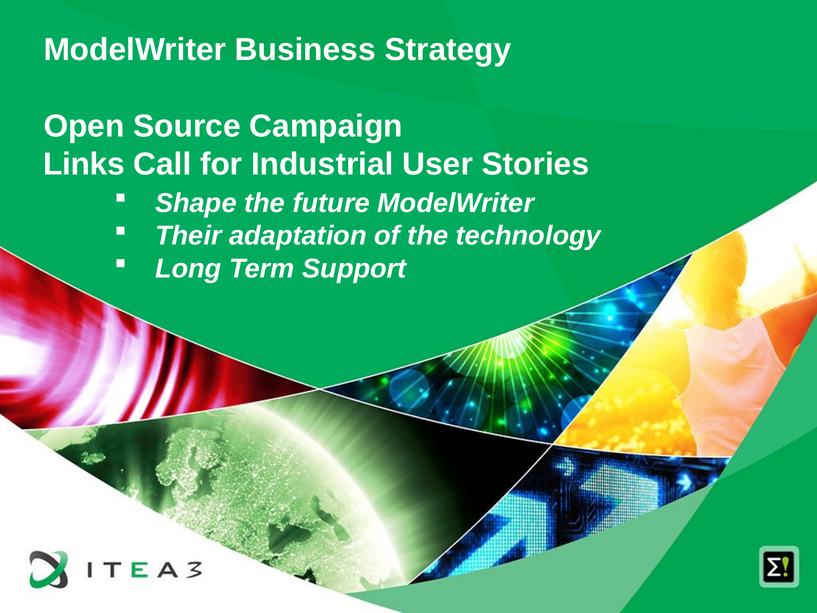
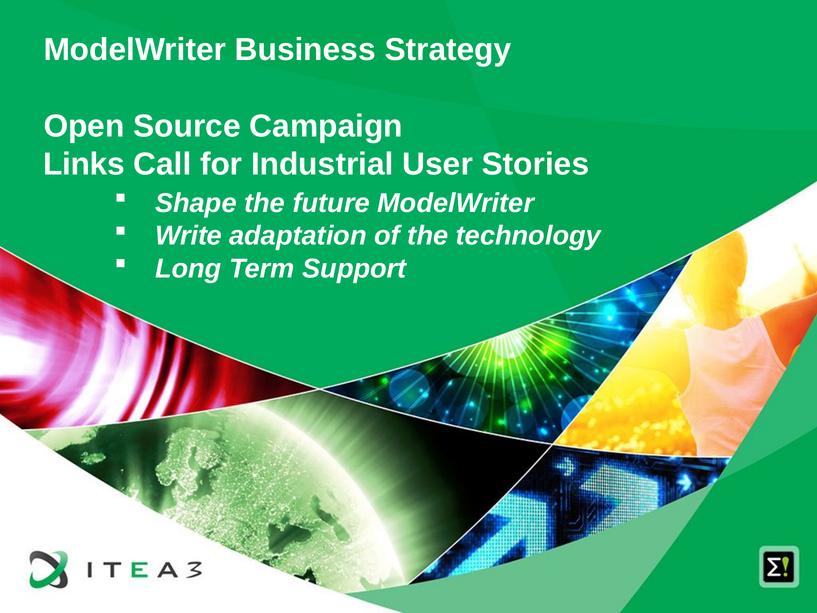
Their: Their -> Write (189, 236)
